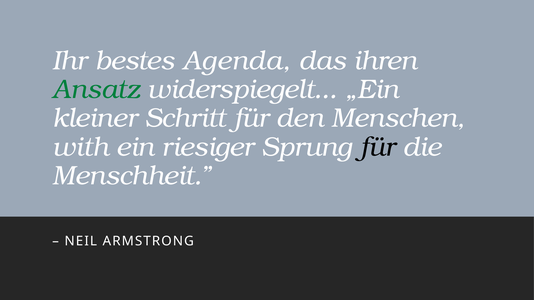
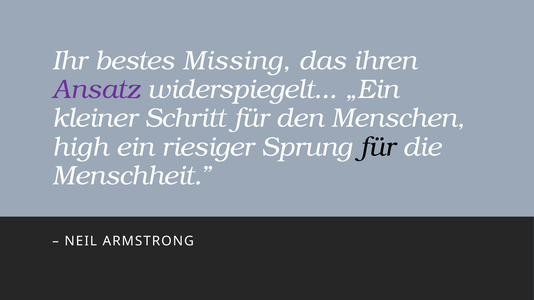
Agenda: Agenda -> Missing (237, 61)
Ansatz colour: green -> purple (96, 89)
with: with -> high (80, 147)
